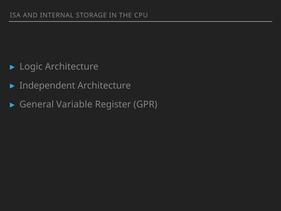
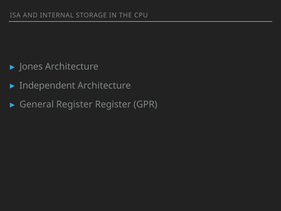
Logic: Logic -> Jones (31, 67)
General Variable: Variable -> Register (74, 104)
